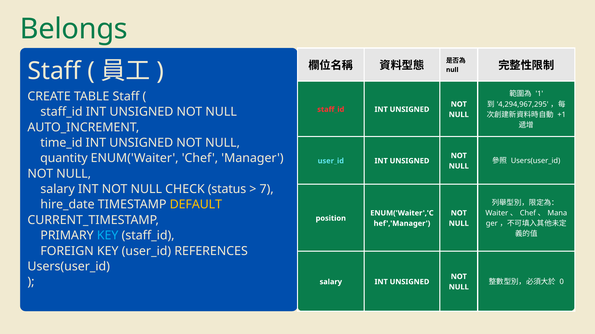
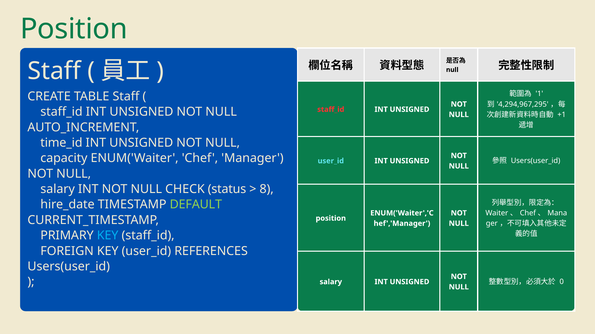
Belongs: Belongs -> Position (74, 29)
quantity: quantity -> capacity (64, 159)
7: 7 -> 8 (267, 190)
DEFAULT colour: yellow -> light green (196, 205)
